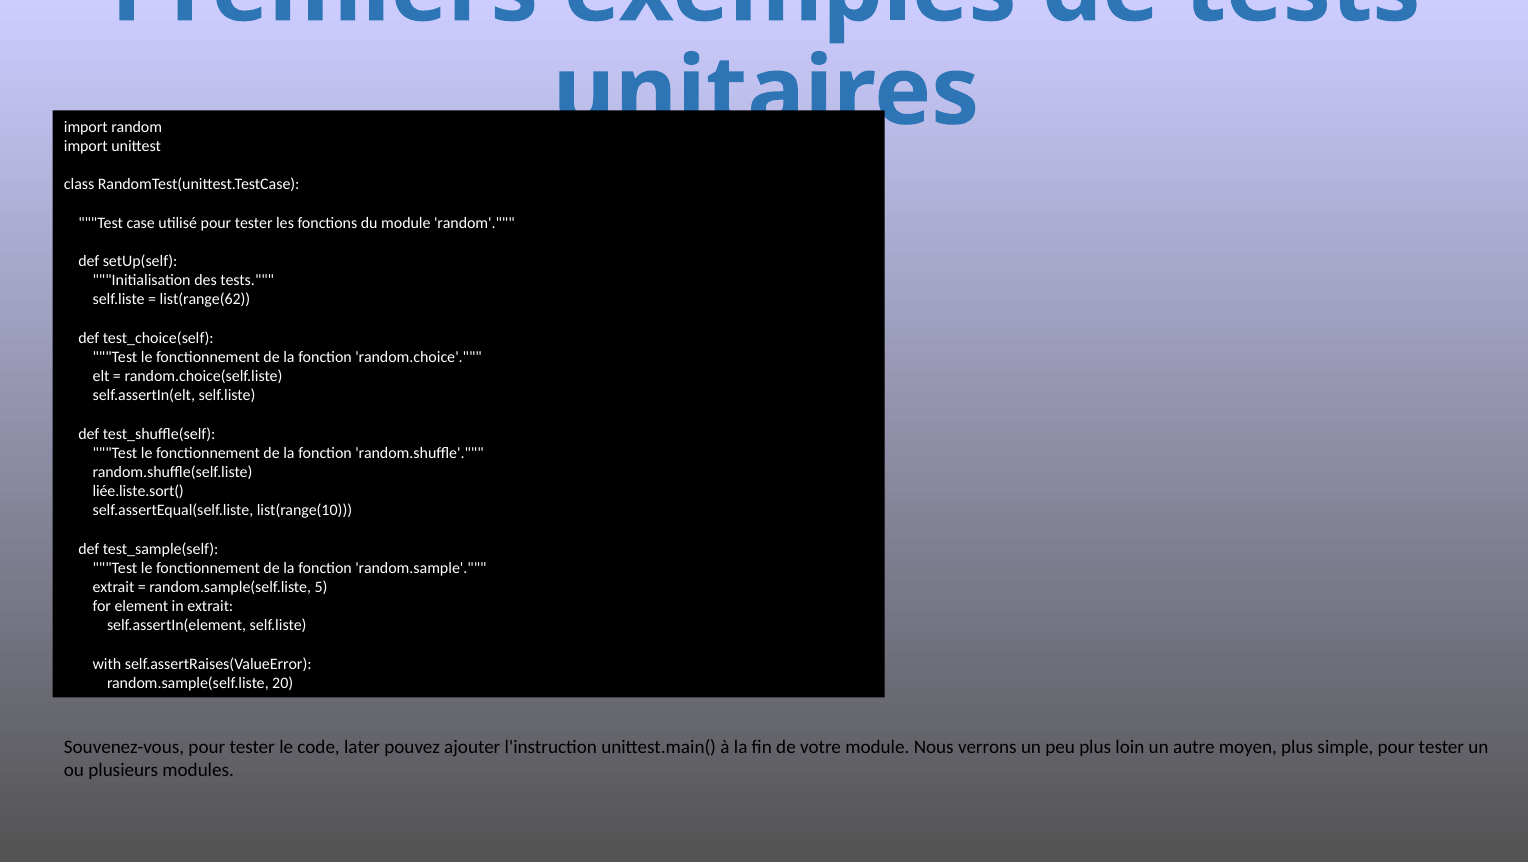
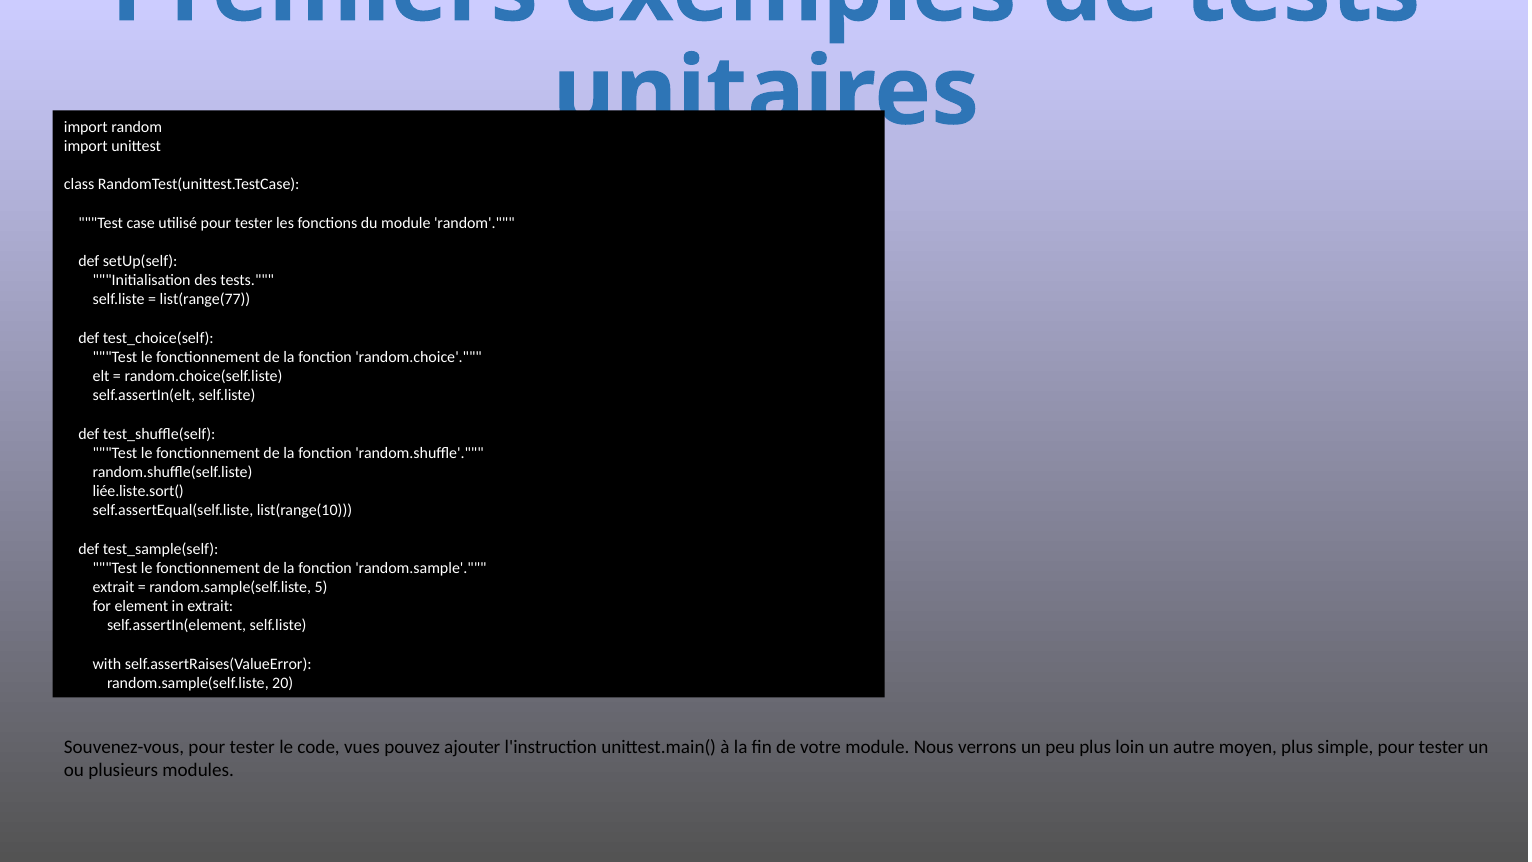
list(range(62: list(range(62 -> list(range(77 (205, 299)
later: later -> vues (362, 747)
